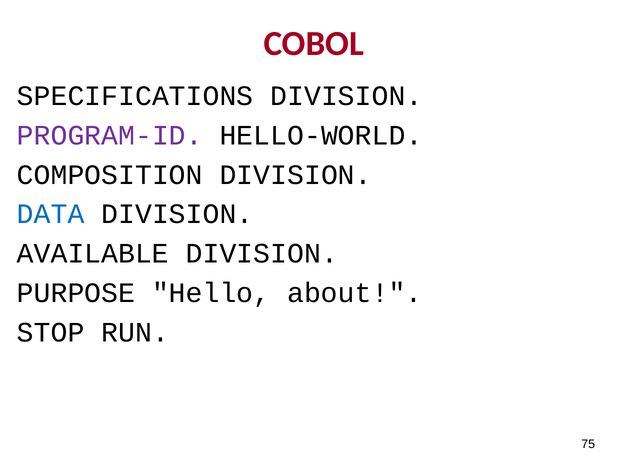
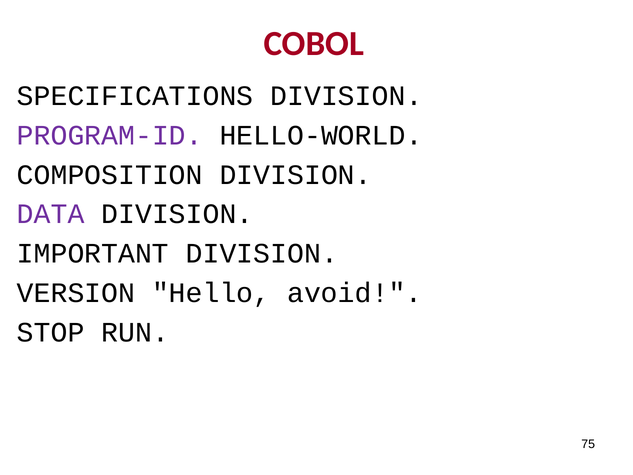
DATA colour: blue -> purple (51, 214)
AVAILABLE: AVAILABLE -> IMPORTANT (93, 253)
PURPOSE: PURPOSE -> VERSION (76, 293)
about: about -> avoid (355, 293)
